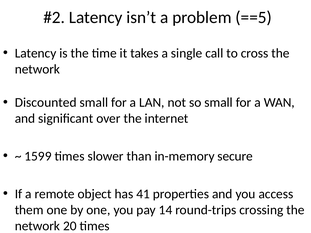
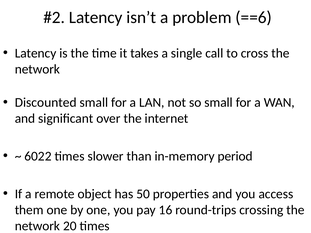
==5: ==5 -> ==6 (254, 17)
1599: 1599 -> 6022 (38, 156)
secure: secure -> period (235, 156)
41: 41 -> 50 (143, 194)
14: 14 -> 16 (166, 210)
